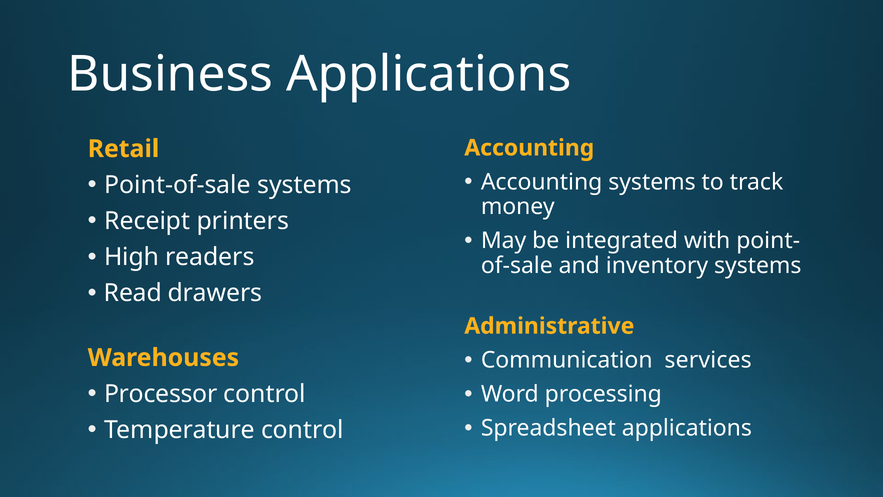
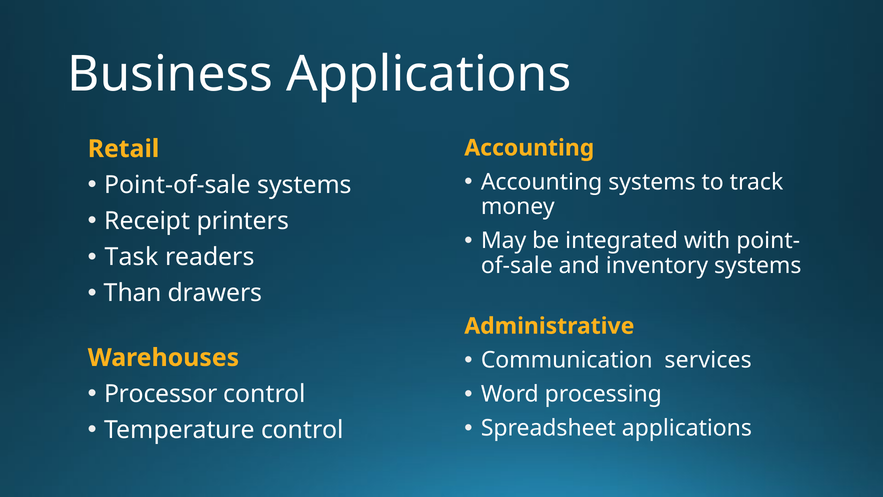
High: High -> Task (131, 257)
Read: Read -> Than (133, 293)
